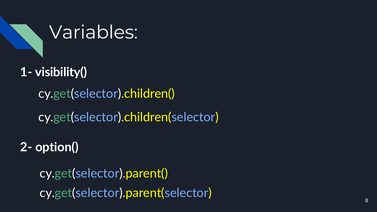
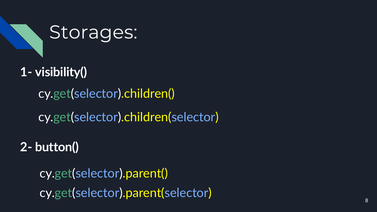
Variables: Variables -> Storages (93, 32)
option(: option( -> button( (57, 147)
